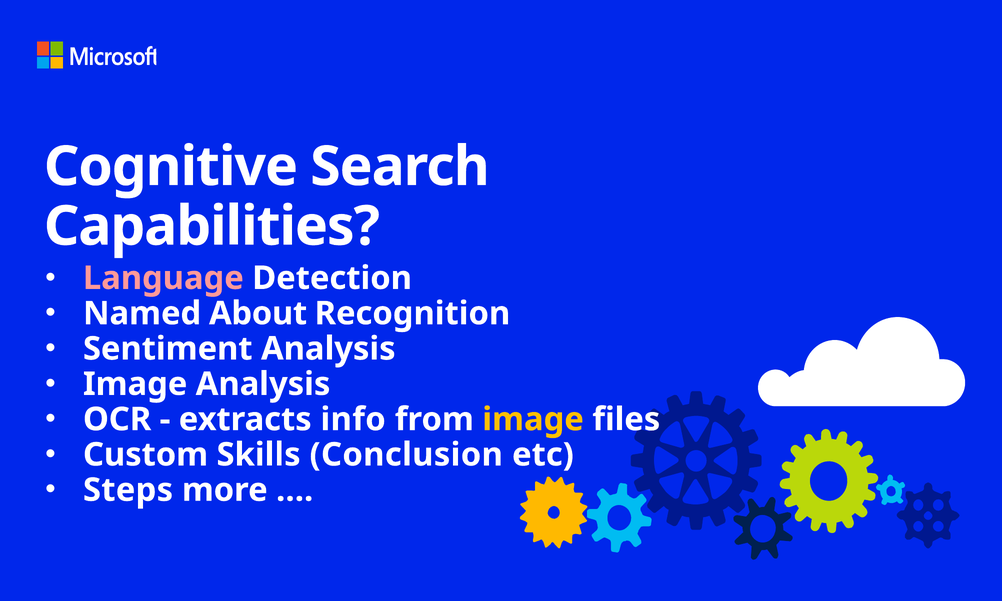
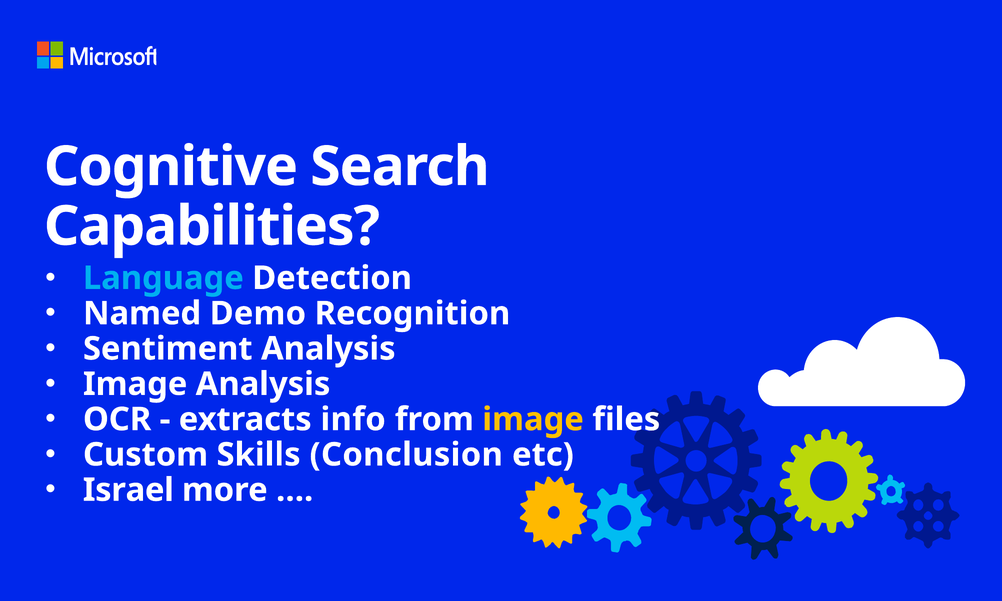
Language colour: pink -> light blue (163, 278)
About: About -> Demo (258, 314)
Steps: Steps -> Israel (128, 490)
